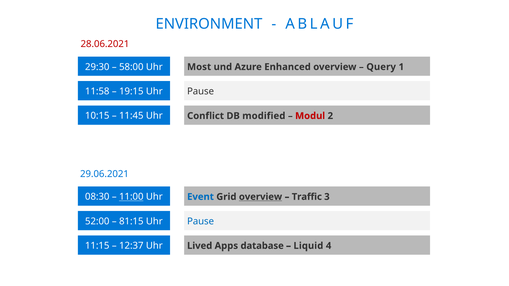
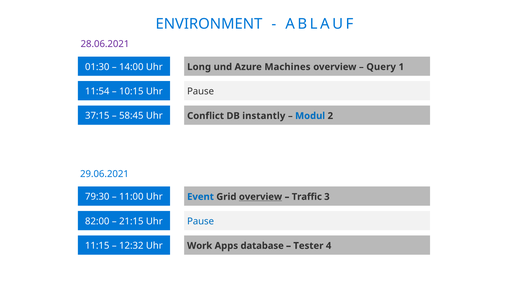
28.06.2021 colour: red -> purple (105, 44)
29:30: 29:30 -> 01:30 (97, 67)
58:00: 58:00 -> 14:00 (131, 67)
Most: Most -> Long (199, 67)
Enhanced: Enhanced -> Machines (287, 67)
11:58: 11:58 -> 11:54 (97, 91)
19:15: 19:15 -> 10:15 (131, 91)
10:15: 10:15 -> 37:15 (97, 116)
11:45: 11:45 -> 58:45 (131, 116)
modified: modified -> instantly (264, 116)
Modul colour: red -> blue (310, 116)
08:30: 08:30 -> 79:30 (97, 197)
11:00 underline: present -> none (131, 197)
52:00: 52:00 -> 82:00 (97, 221)
81:15: 81:15 -> 21:15 (131, 221)
12:37: 12:37 -> 12:32 (131, 246)
Lived: Lived -> Work (200, 246)
Liquid: Liquid -> Tester (308, 246)
